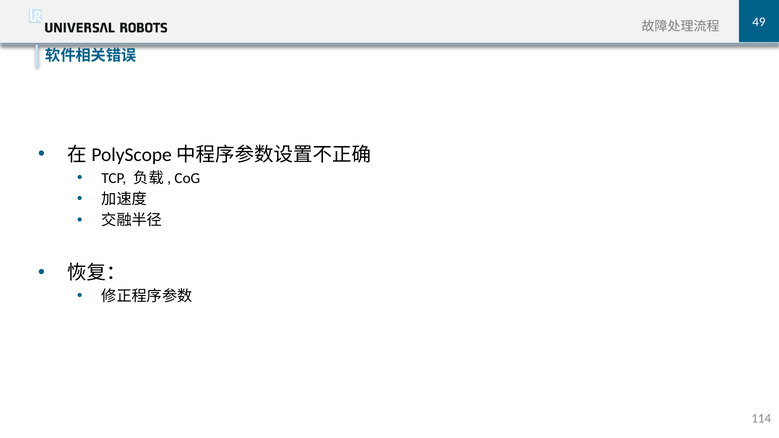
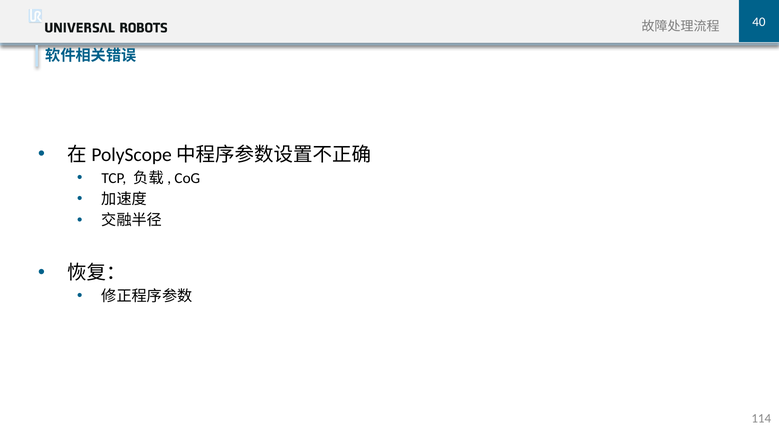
49: 49 -> 40 (759, 22)
